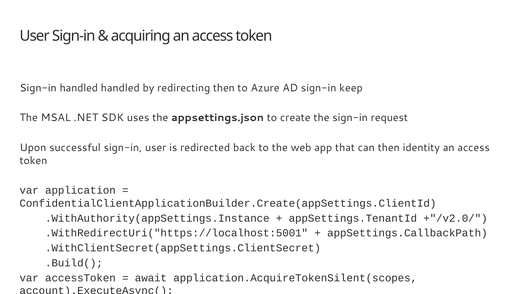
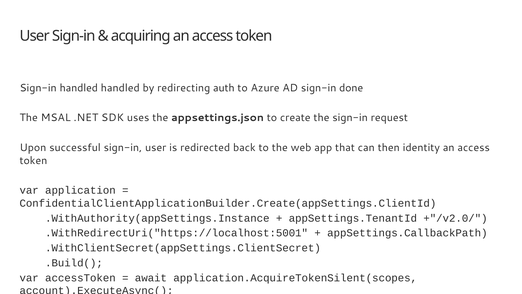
redirecting then: then -> auth (224, 88)
keep: keep -> done (351, 88)
